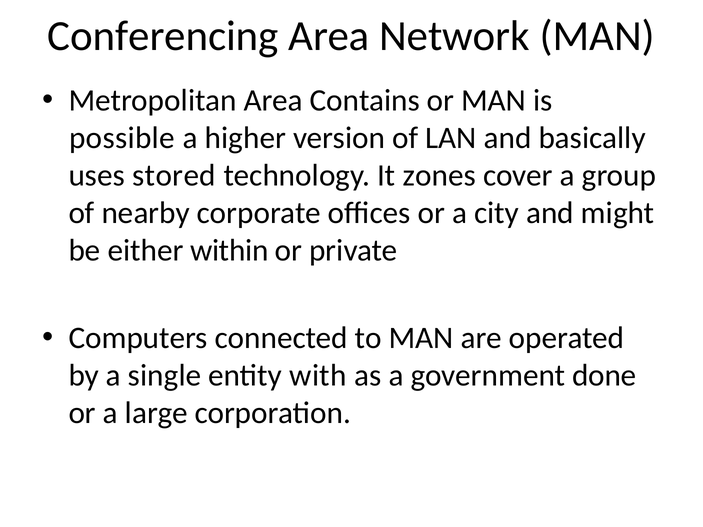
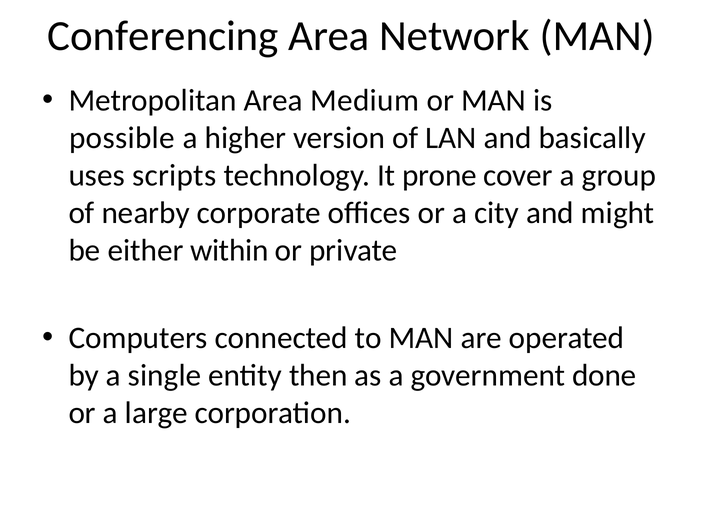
Contains: Contains -> Medium (365, 101)
stored: stored -> scripts (174, 176)
zones: zones -> prone (439, 176)
with: with -> then (318, 376)
